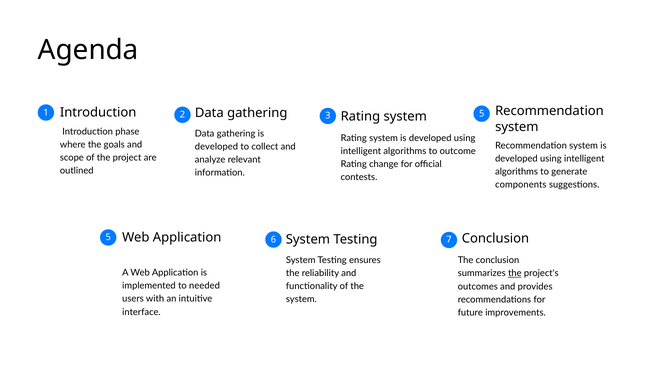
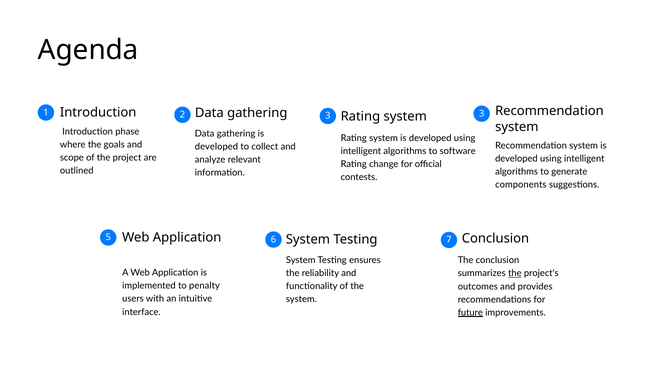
2 5: 5 -> 3 (482, 114)
outcome: outcome -> software (458, 151)
needed: needed -> penalty (204, 286)
future underline: none -> present (470, 313)
